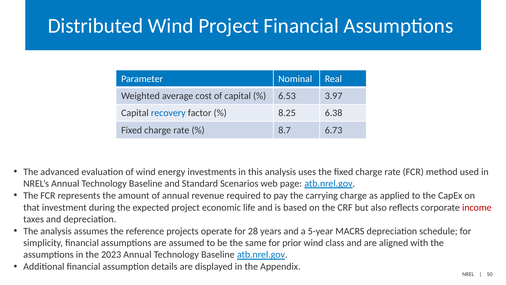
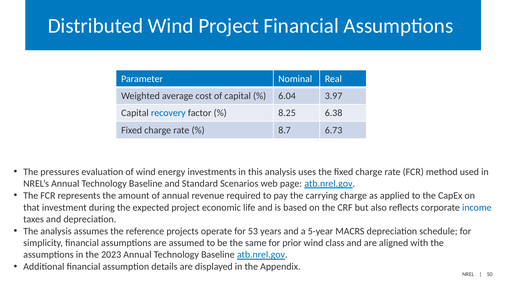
6.53: 6.53 -> 6.04 (287, 96)
advanced: advanced -> pressures (60, 172)
income colour: red -> blue (477, 207)
28: 28 -> 53 (253, 231)
